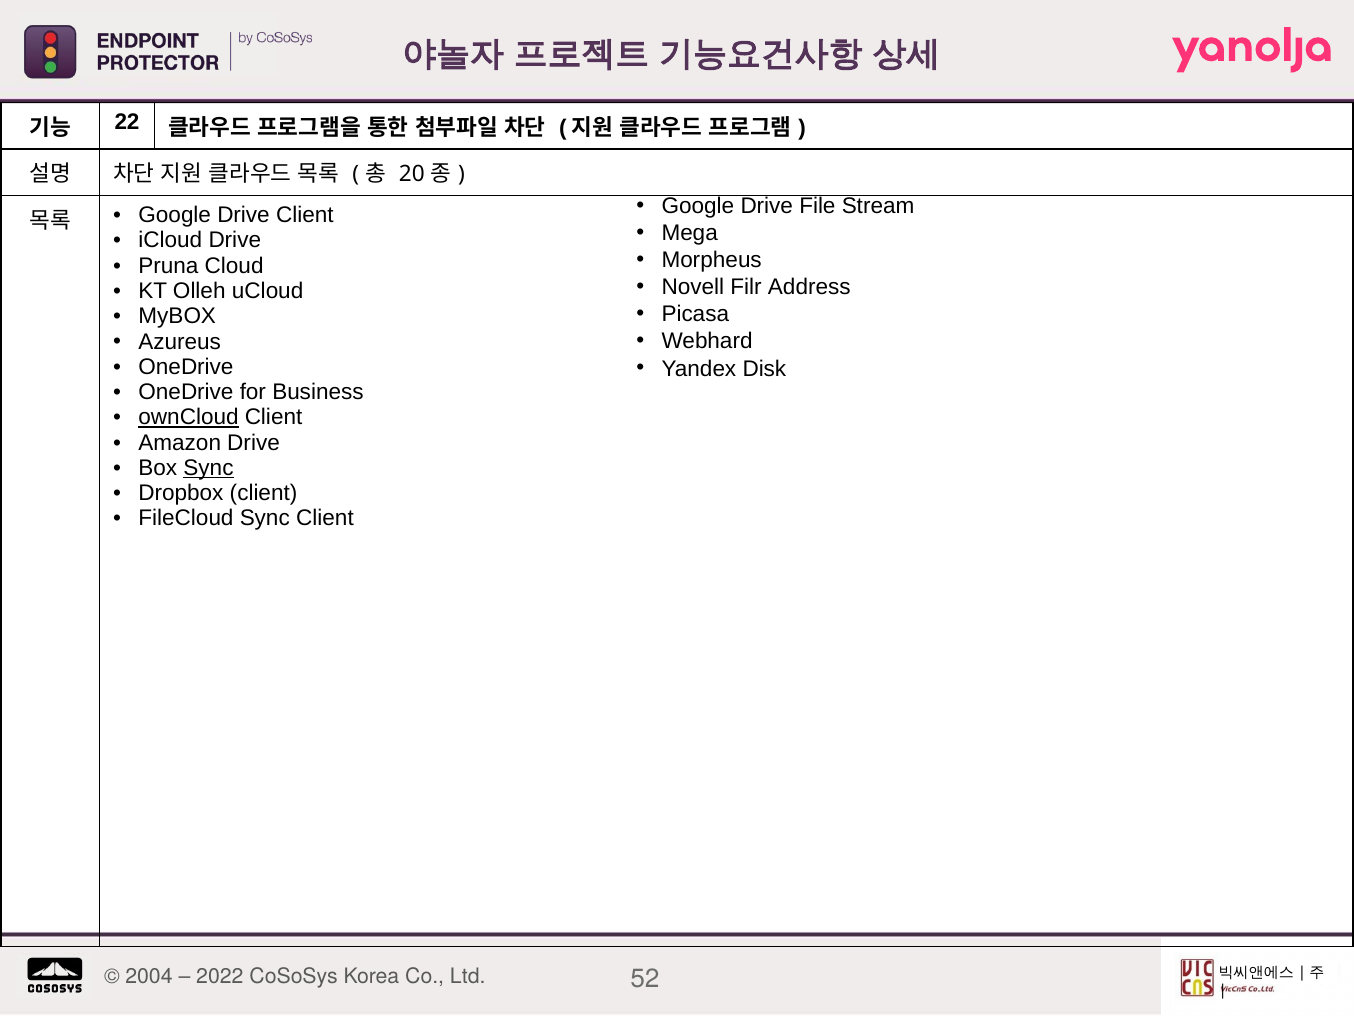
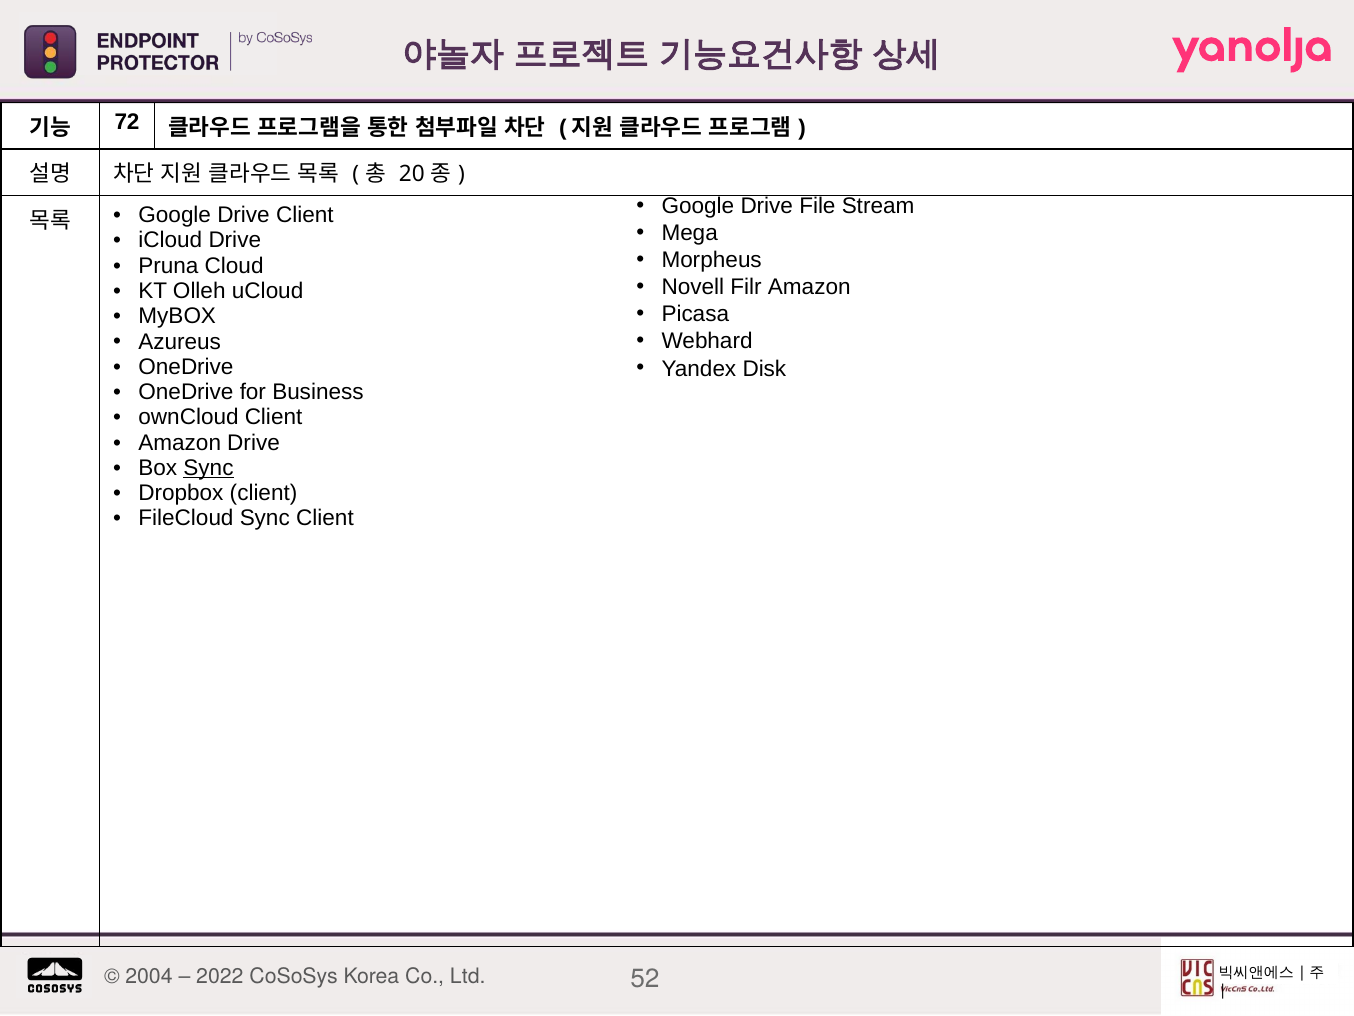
22: 22 -> 72 (127, 122)
Filr Address: Address -> Amazon (809, 287)
ownCloud underline: present -> none (189, 417)
